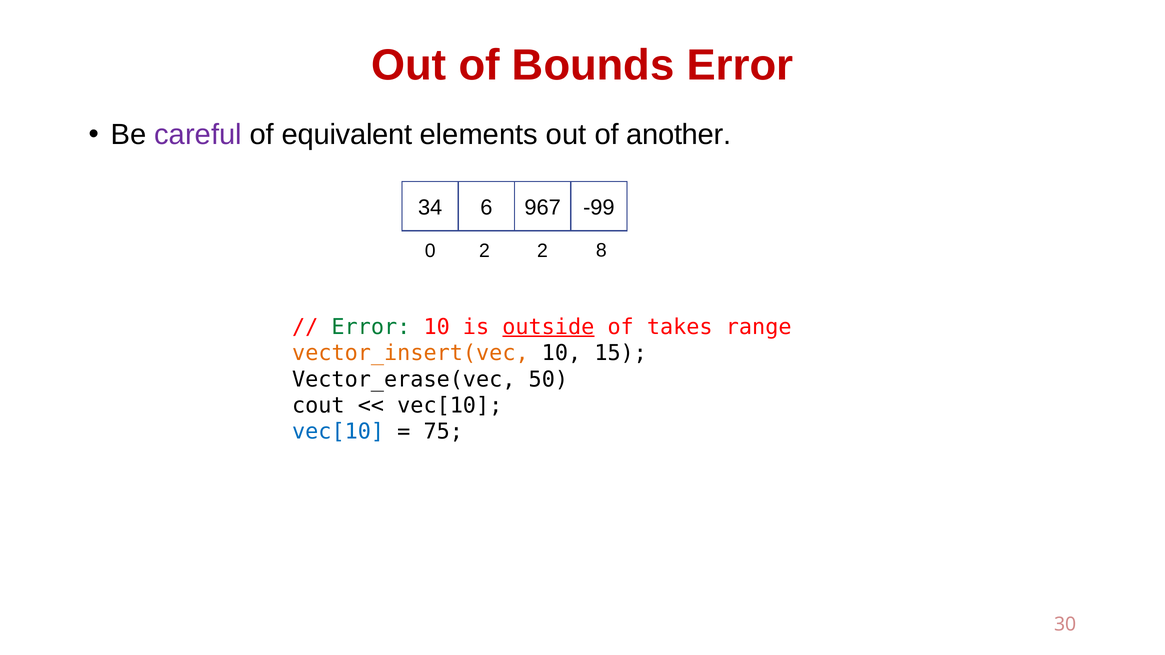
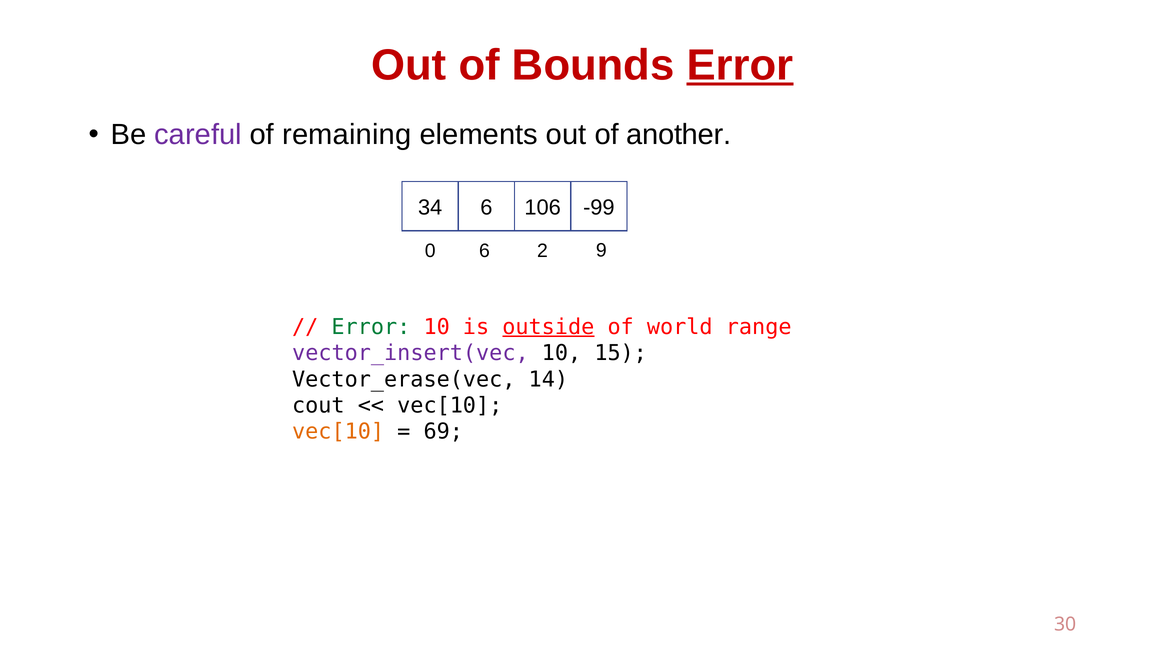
Error underline: none -> present (740, 65)
equivalent: equivalent -> remaining (347, 135)
967: 967 -> 106 (543, 208)
0 2: 2 -> 6 (484, 251)
8: 8 -> 9 (601, 251)
takes: takes -> world (680, 327)
vector_insert(vec colour: orange -> purple (410, 353)
50: 50 -> 14 (548, 379)
vec[10 colour: blue -> orange (338, 432)
75: 75 -> 69 (443, 432)
